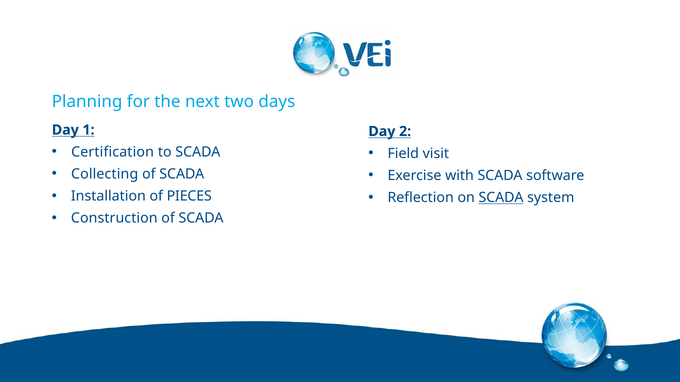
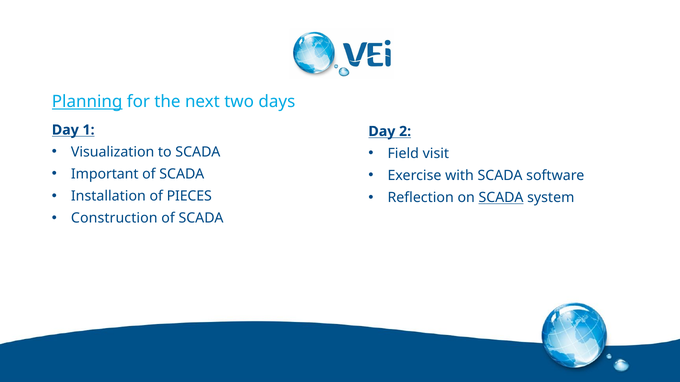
Planning underline: none -> present (87, 102)
Certification: Certification -> Visualization (113, 152)
Collecting: Collecting -> Important (105, 174)
